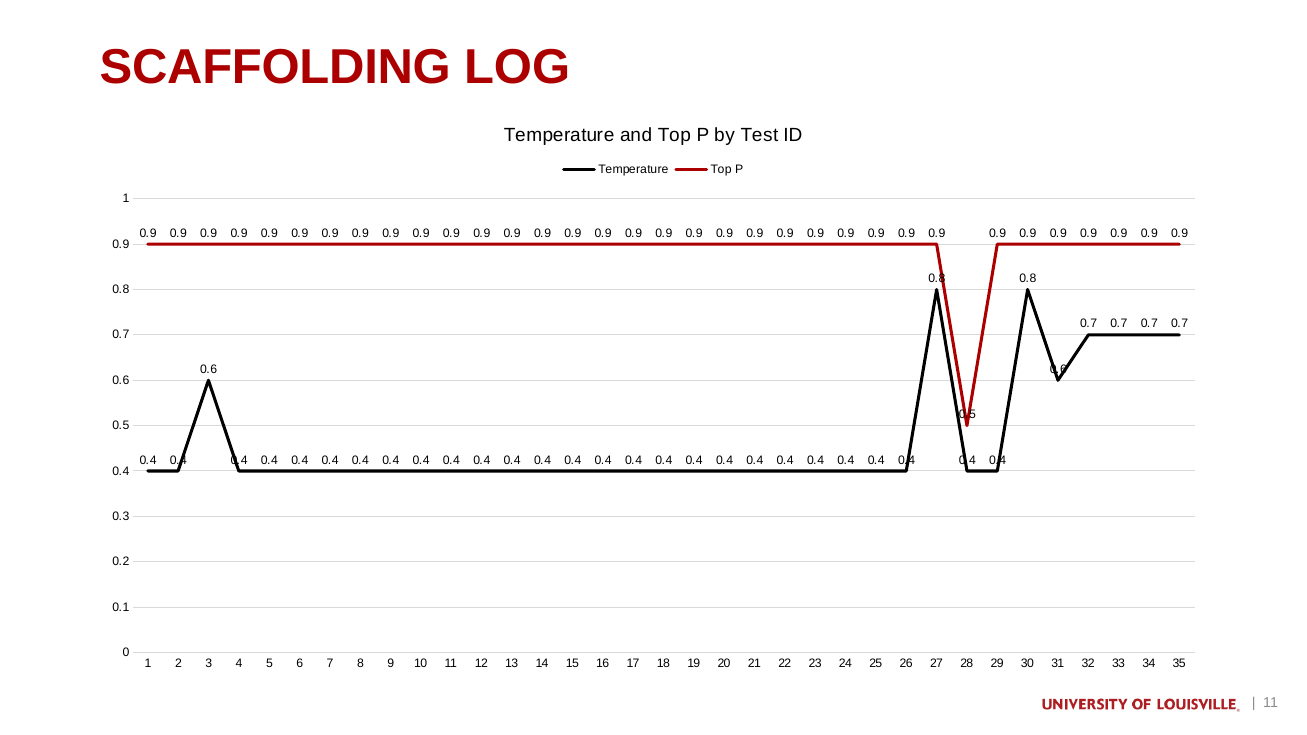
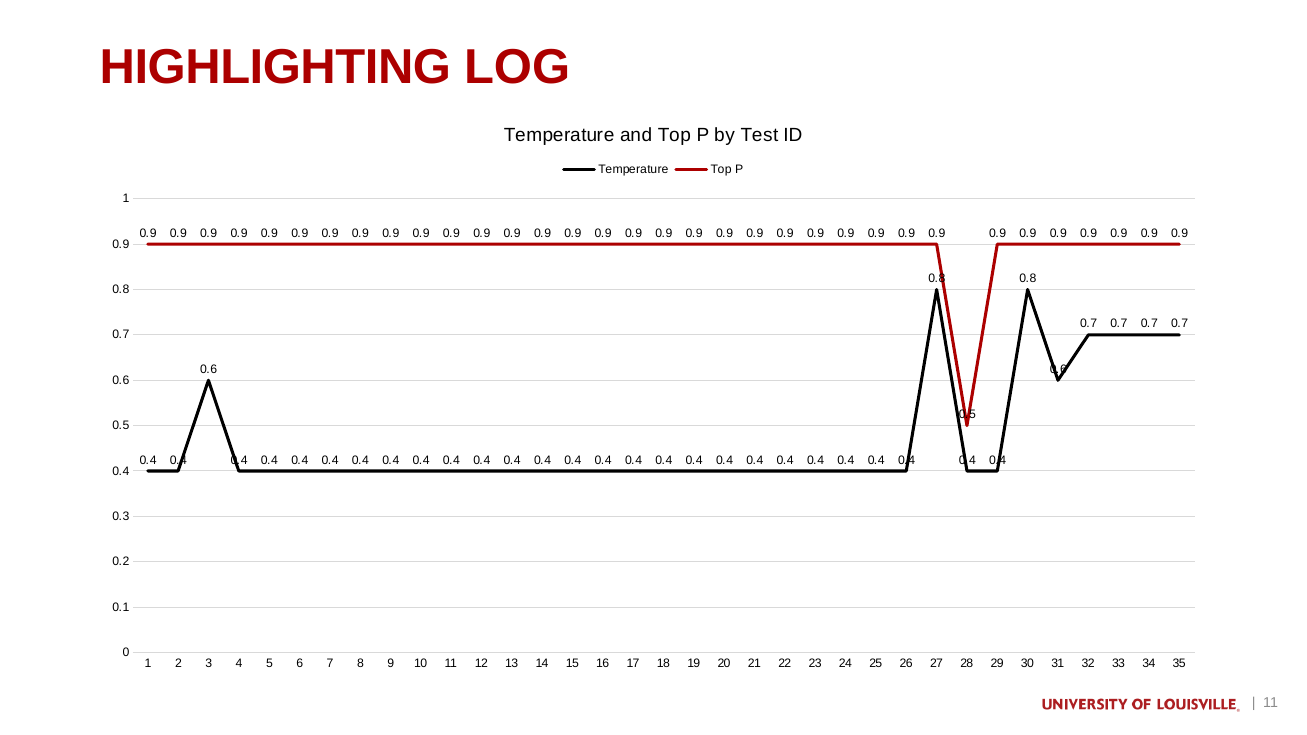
SCAFFOLDING: SCAFFOLDING -> HIGHLIGHTING (275, 67)
